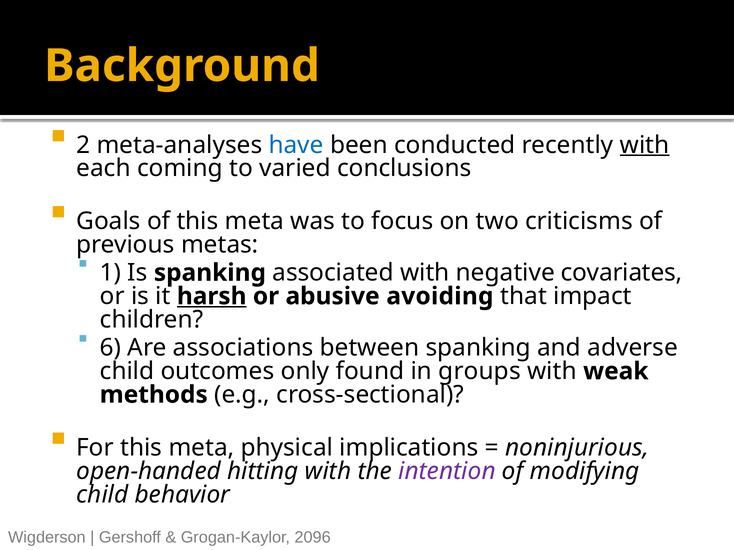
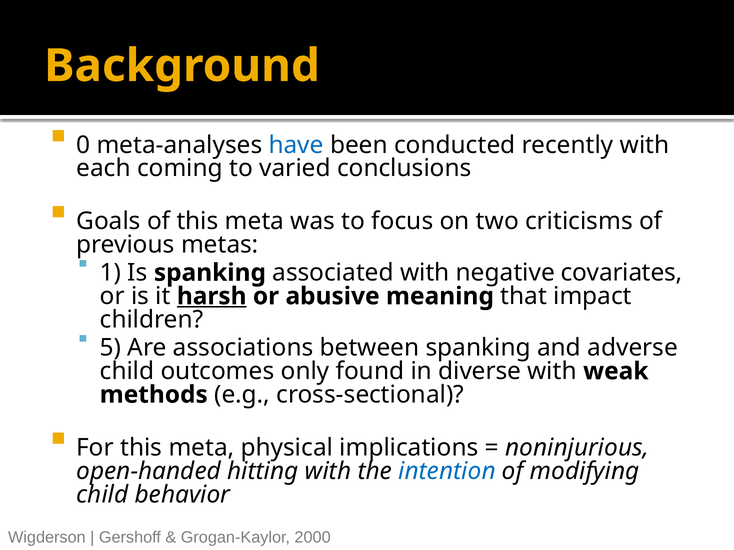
2: 2 -> 0 (83, 145)
with underline: present -> none (645, 145)
avoiding: avoiding -> meaning (440, 296)
6: 6 -> 5 (110, 348)
groups: groups -> diverse (480, 372)
intention colour: purple -> blue (447, 472)
2096: 2096 -> 2000 (313, 538)
